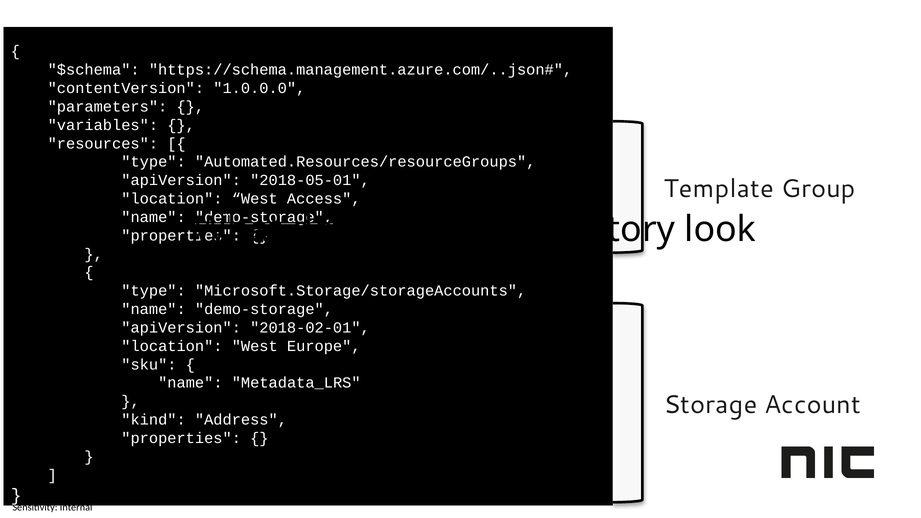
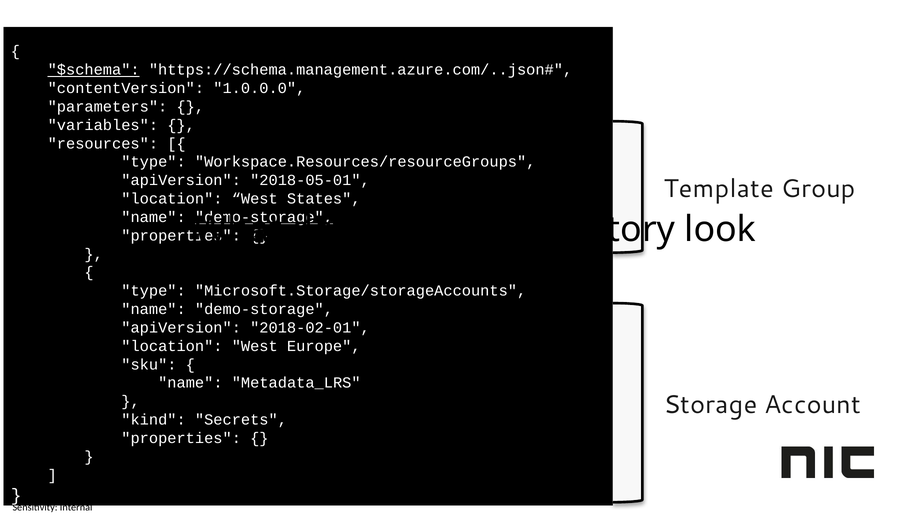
$schema underline: none -> present (94, 70)
Automated.Resources/resourceGroups: Automated.Resources/resourceGroups -> Workspace.Resources/resourceGroups (365, 162)
Access: Access -> States (324, 199)
Address: Address -> Secrets (241, 420)
